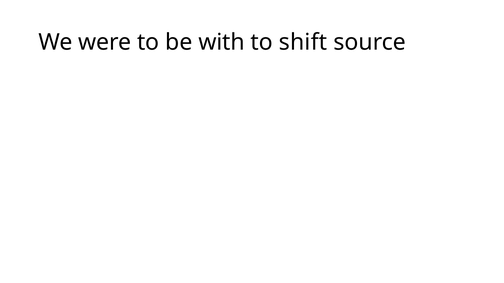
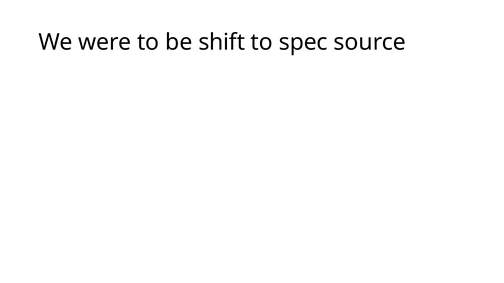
with: with -> shift (222, 42)
shift: shift -> spec (303, 42)
